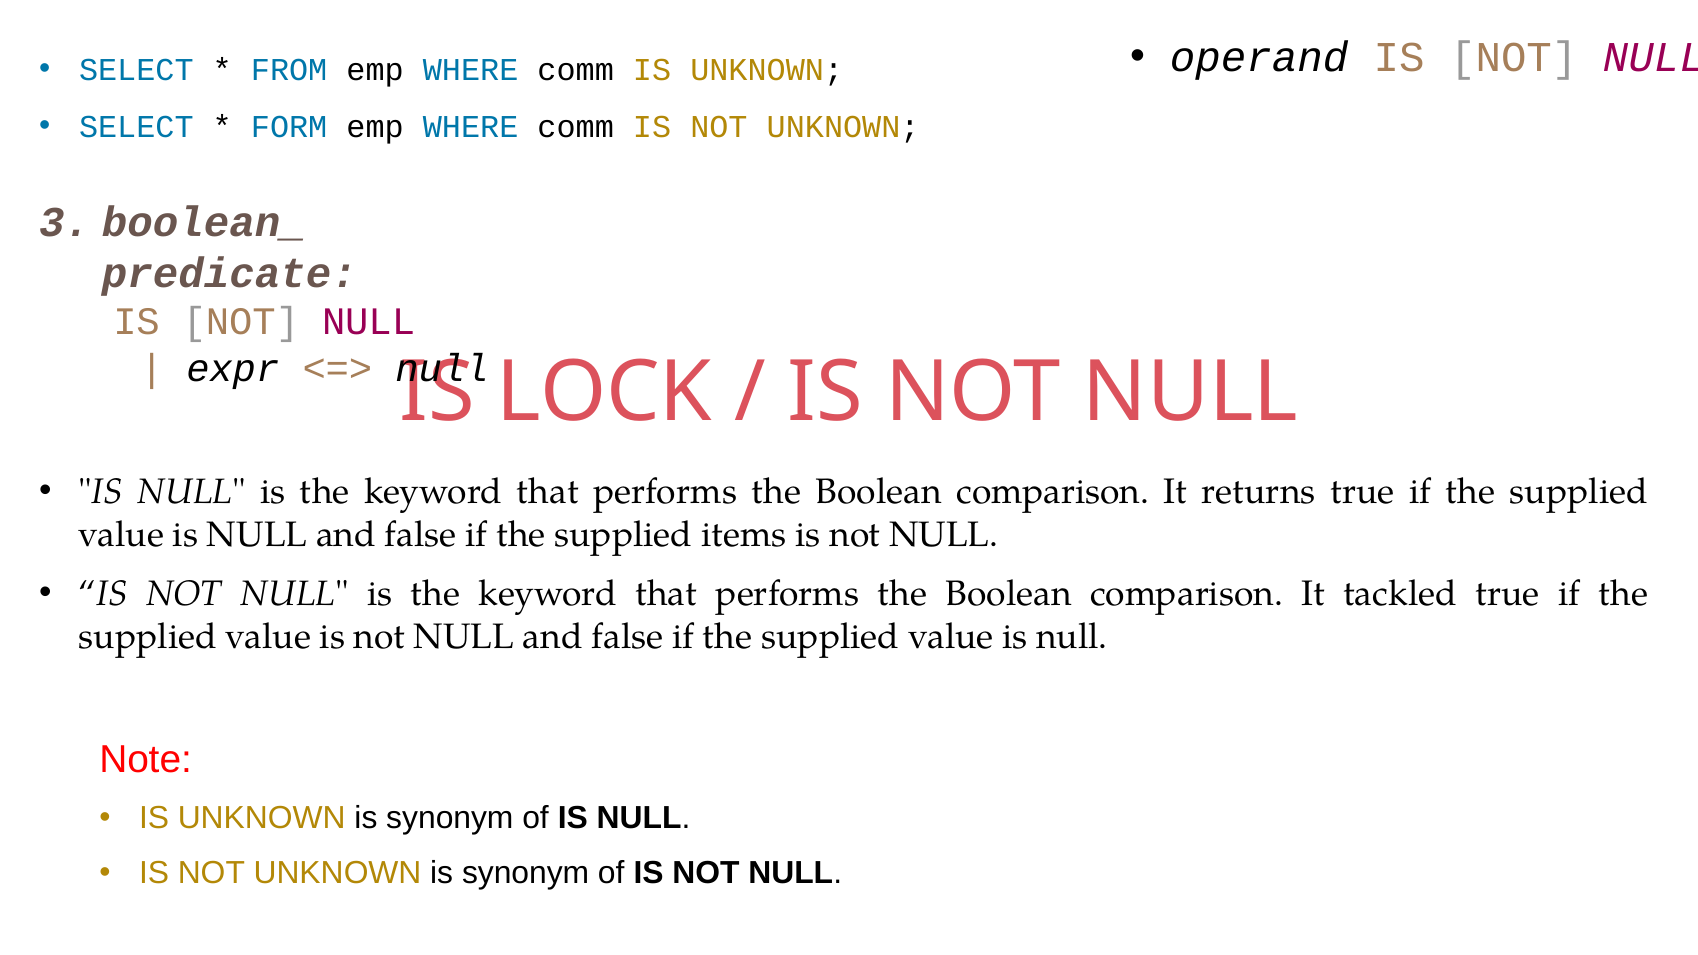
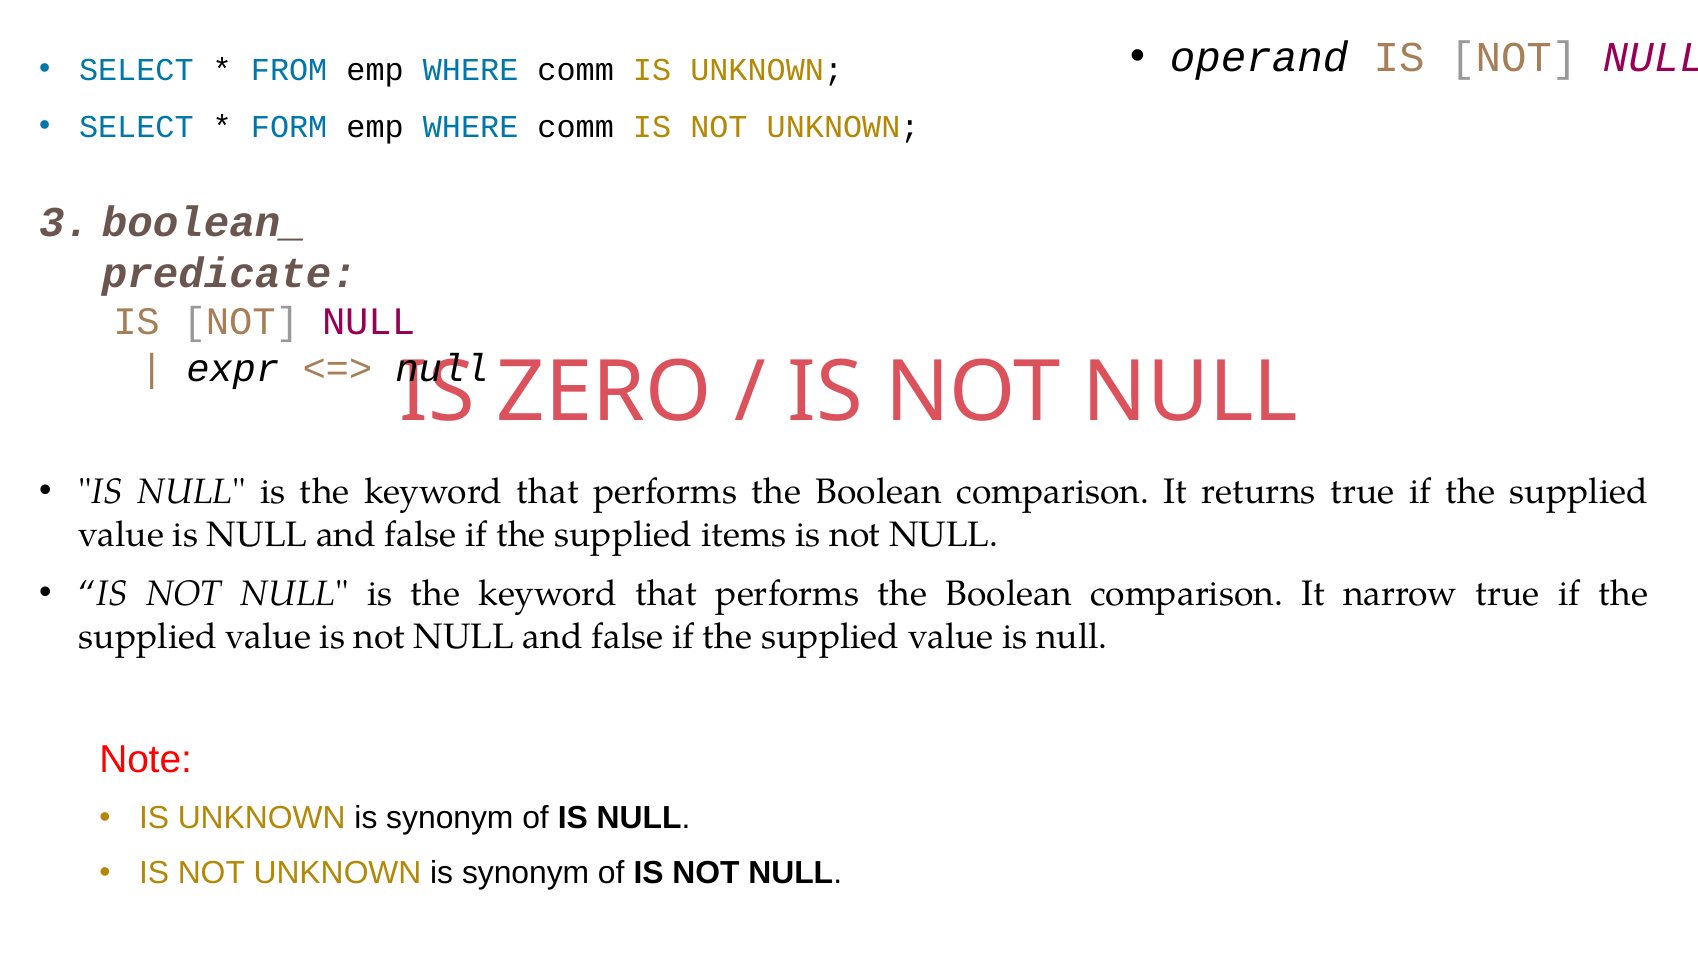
LOCK: LOCK -> ZERO (604, 392)
tackled: tackled -> narrow (1400, 594)
